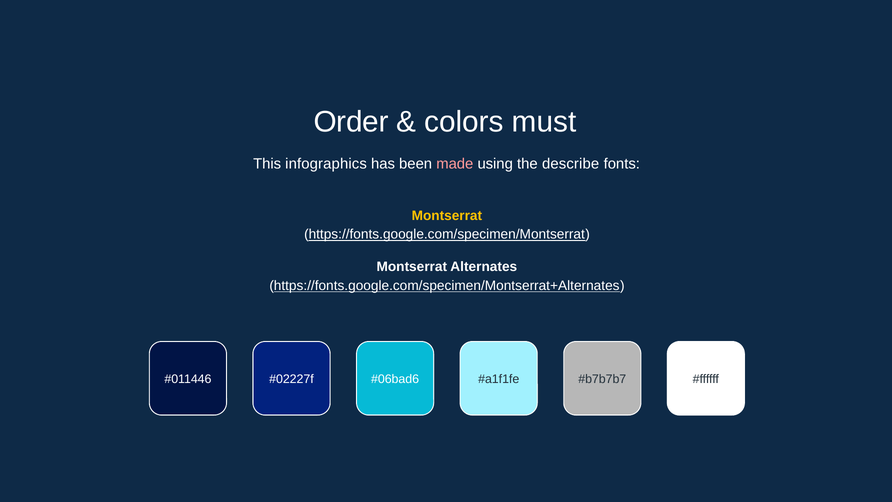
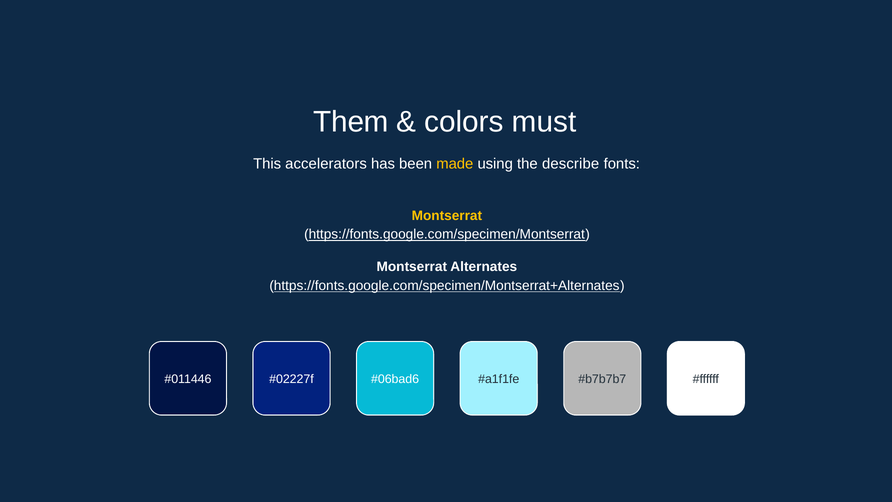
Order: Order -> Them (351, 122)
infographics: infographics -> accelerators (326, 164)
made colour: pink -> yellow (455, 164)
